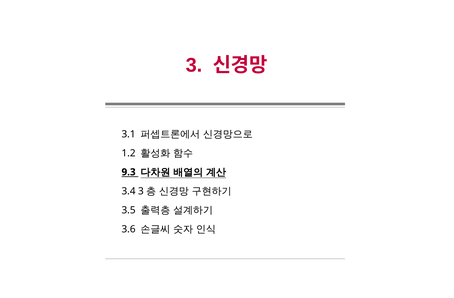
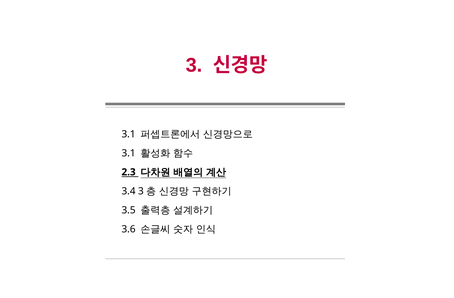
1.2: 1.2 -> 3.1 (129, 153)
9.3: 9.3 -> 2.3 (129, 172)
